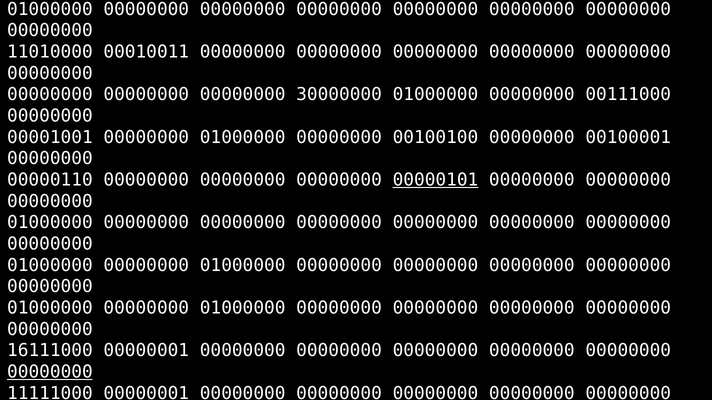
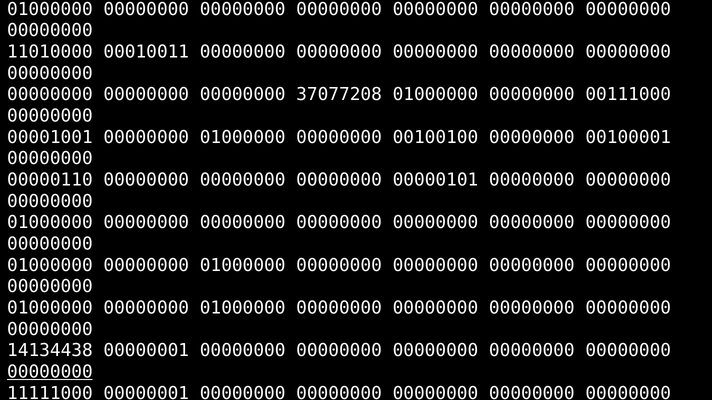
30000000: 30000000 -> 37077208 (339, 95)
00000101 underline: present -> none (435, 180)
16111000: 16111000 -> 14134438 (50, 351)
